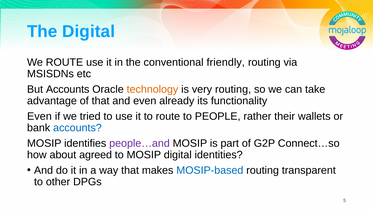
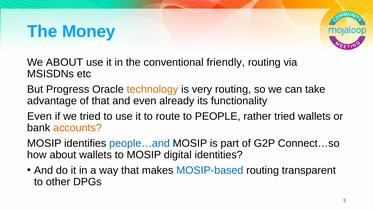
The Digital: Digital -> Money (89, 31)
We ROUTE: ROUTE -> ABOUT (64, 62)
But Accounts: Accounts -> Progress (68, 89)
rather their: their -> tried (285, 116)
accounts colour: blue -> orange (77, 128)
people…and colour: purple -> blue (139, 143)
about agreed: agreed -> wallets (96, 155)
